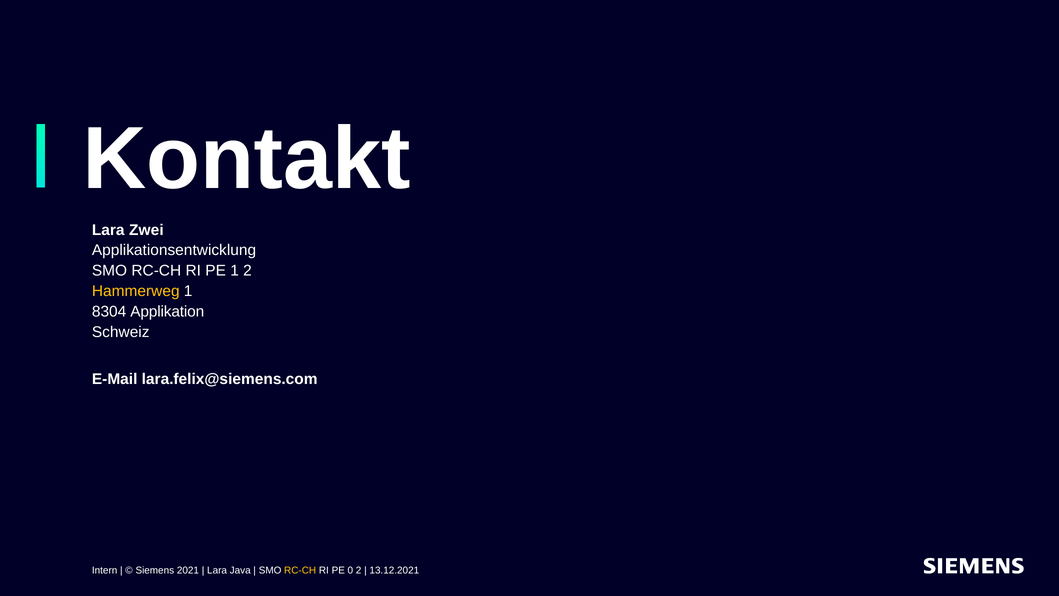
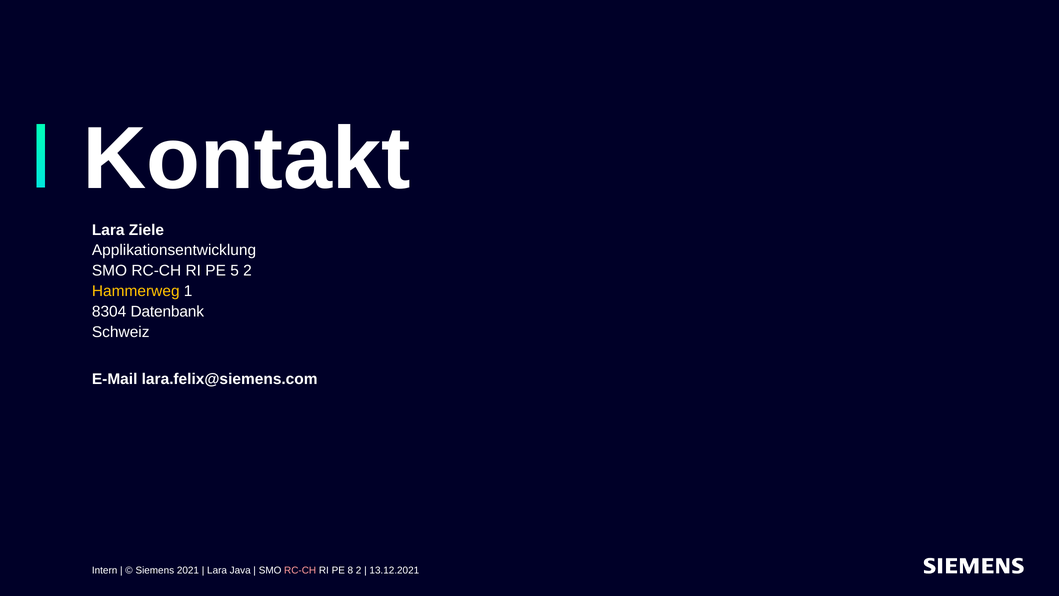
Zwei: Zwei -> Ziele (146, 230)
PE 1: 1 -> 5 (235, 271)
Applikation: Applikation -> Datenbank (167, 311)
RC-CH colour: yellow -> pink (300, 570)
0: 0 -> 8 (350, 570)
